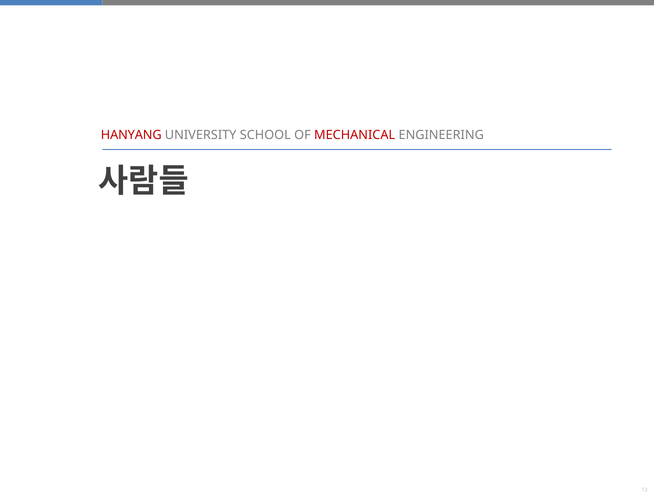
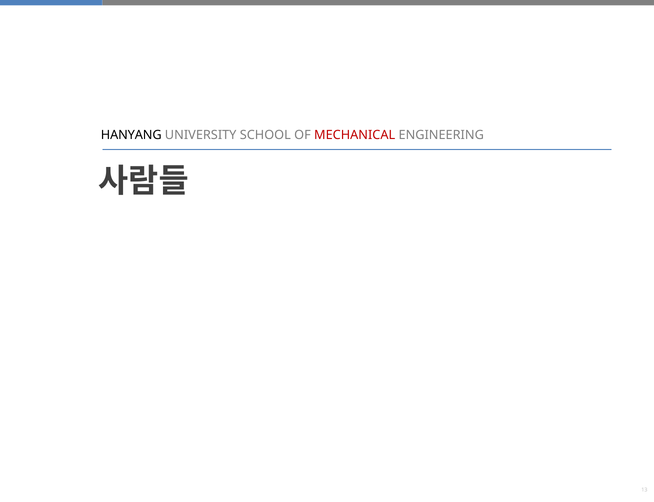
HANYANG colour: red -> black (131, 135)
